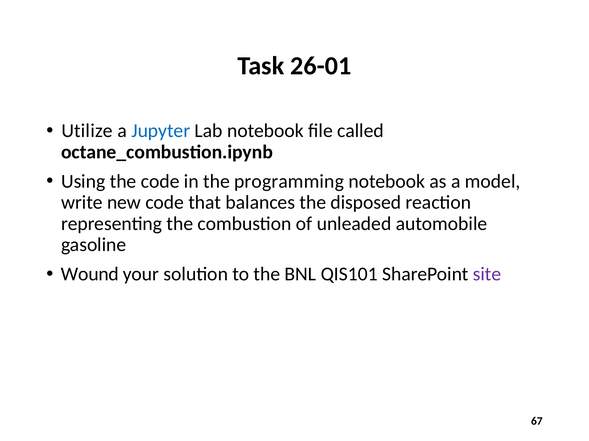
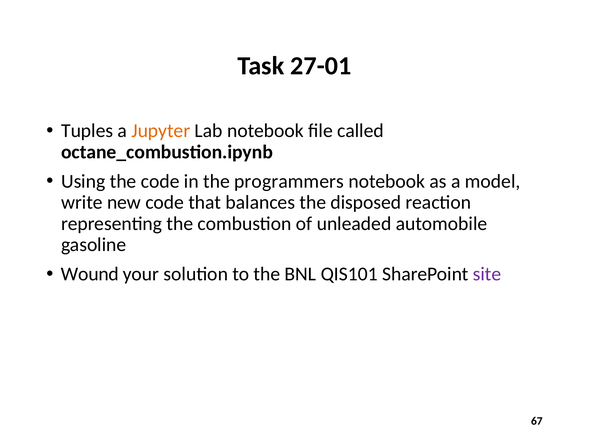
26-01: 26-01 -> 27-01 (321, 66)
Utilize: Utilize -> Tuples (87, 131)
Jupyter colour: blue -> orange (161, 131)
programming: programming -> programmers (289, 182)
